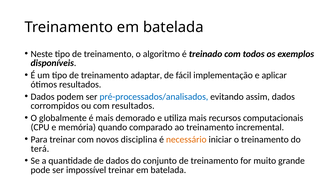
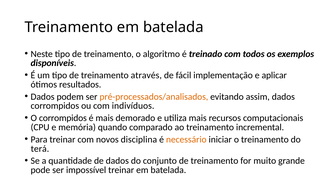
adaptar: adaptar -> através (146, 75)
pré-processados/analisados colour: blue -> orange (154, 97)
com resultados: resultados -> indivíduos (133, 106)
O globalmente: globalmente -> corrompidos (63, 118)
